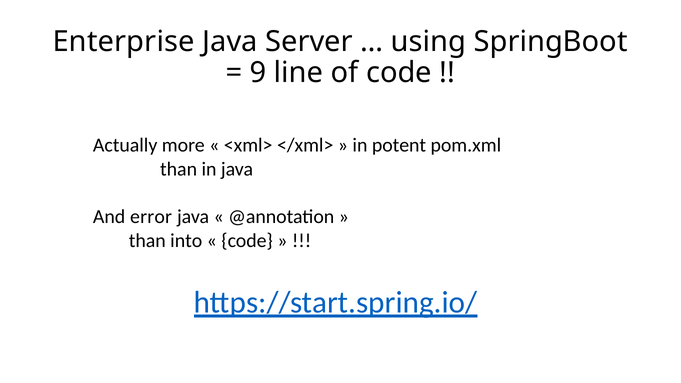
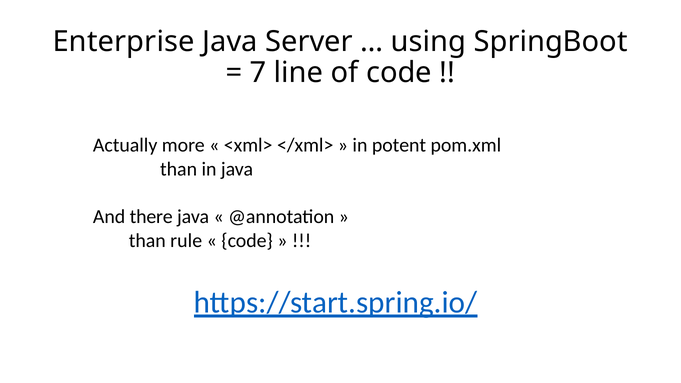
9: 9 -> 7 (258, 73)
error: error -> there (151, 217)
into: into -> rule (186, 241)
